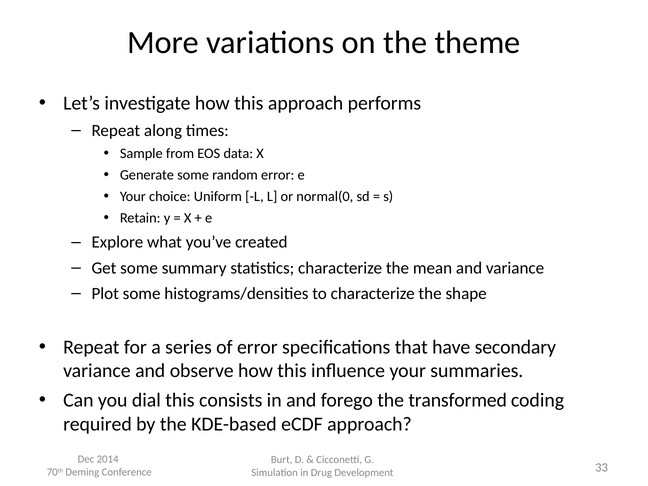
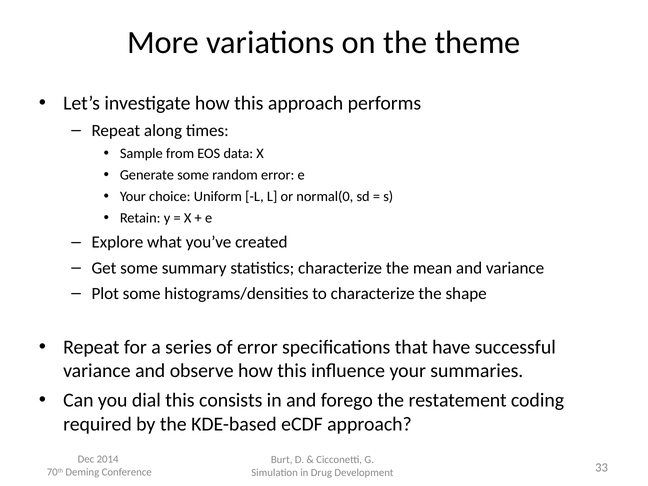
secondary: secondary -> successful (515, 347)
transformed: transformed -> restatement (458, 400)
